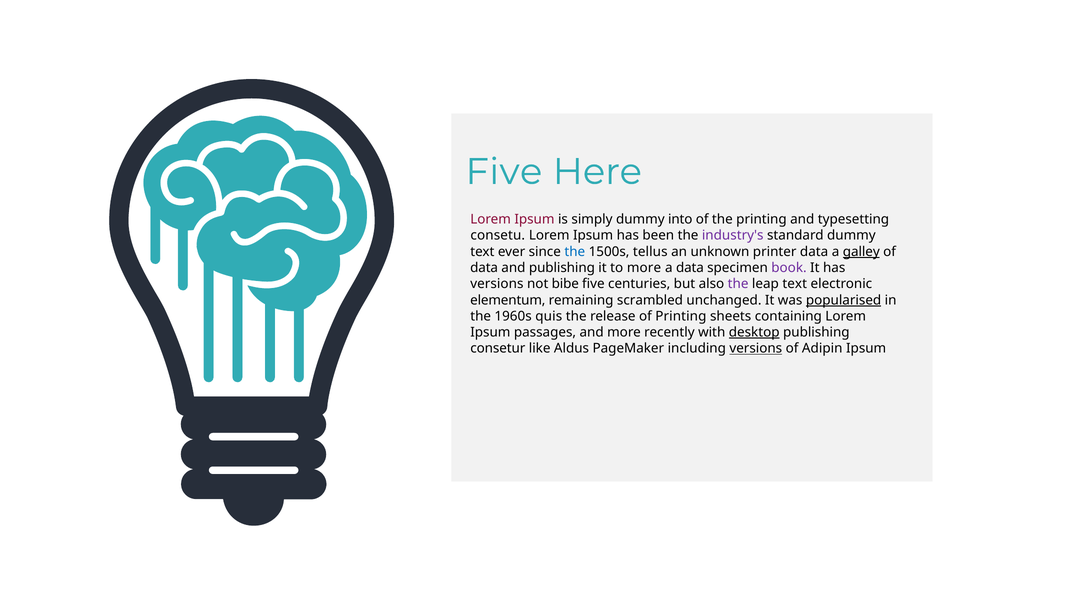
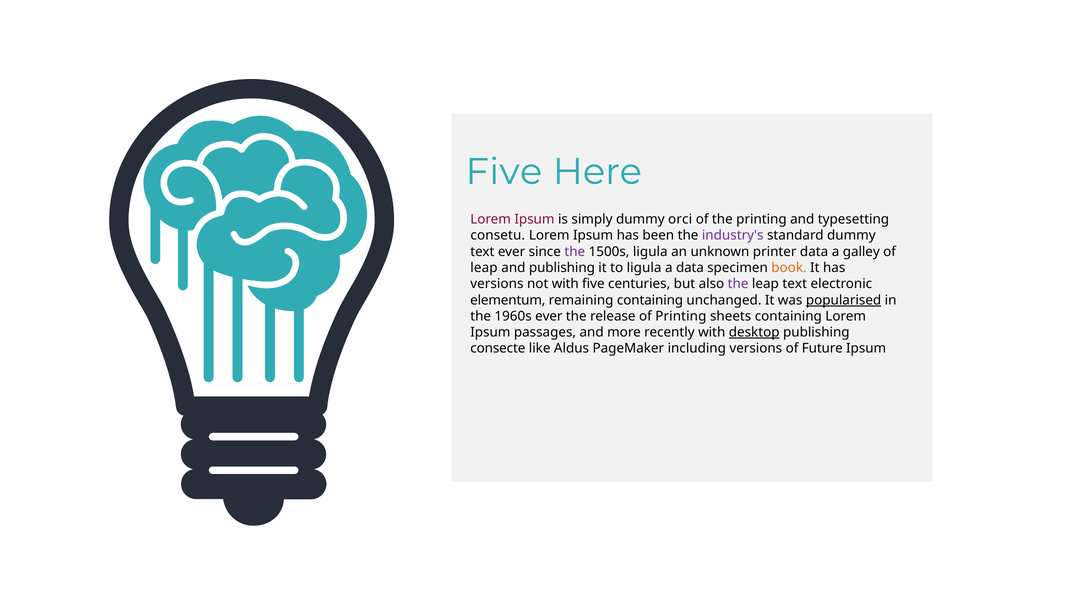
into: into -> orci (680, 220)
the colour: blue -> purple (575, 252)
1500s tellus: tellus -> ligula (650, 252)
galley underline: present -> none (861, 252)
data: data -> leap (484, 268)
to more: more -> ligula (644, 268)
book colour: purple -> orange (789, 268)
not bibe: bibe -> with (565, 284)
remaining scrambled: scrambled -> containing (650, 300)
1960s quis: quis -> ever (549, 316)
consetur: consetur -> consecte (498, 349)
versions underline: present -> none (756, 349)
Adipin: Adipin -> Future (822, 349)
